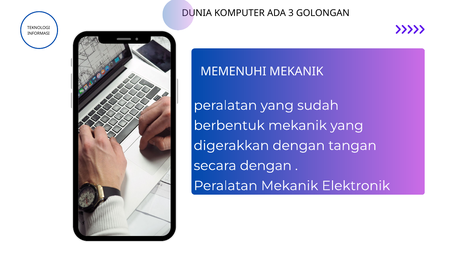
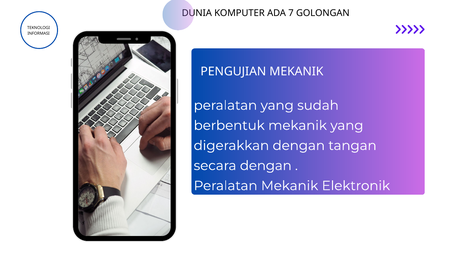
3: 3 -> 7 (291, 13)
MEMENUHI: MEMENUHI -> PENGUJIAN (233, 72)
